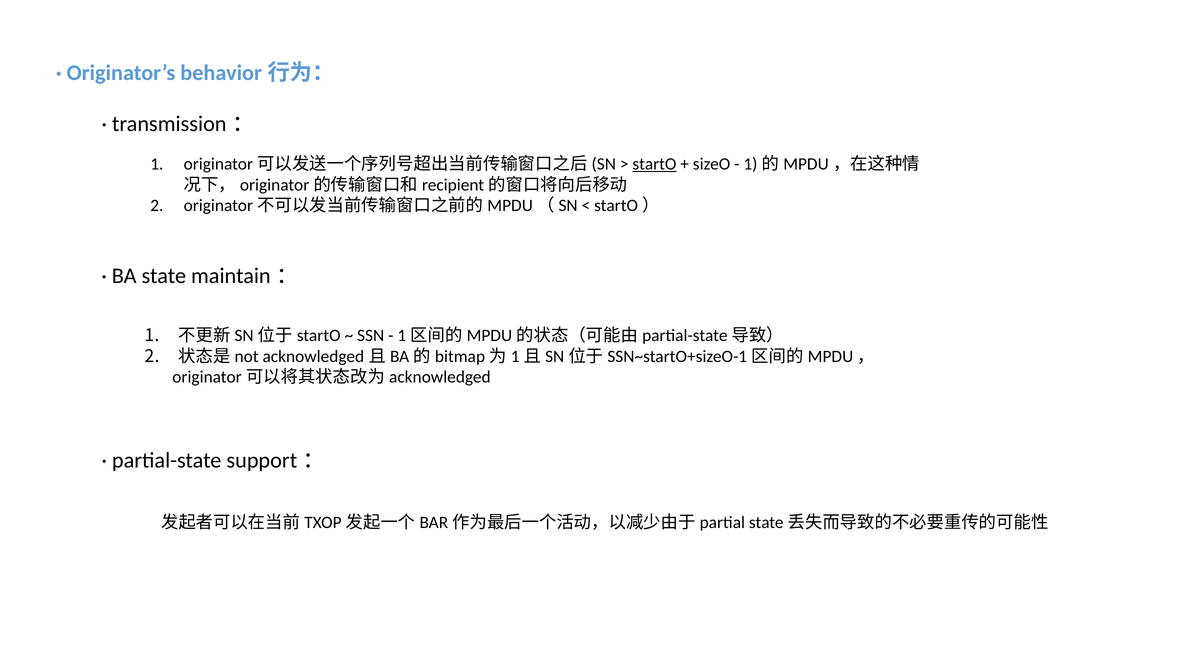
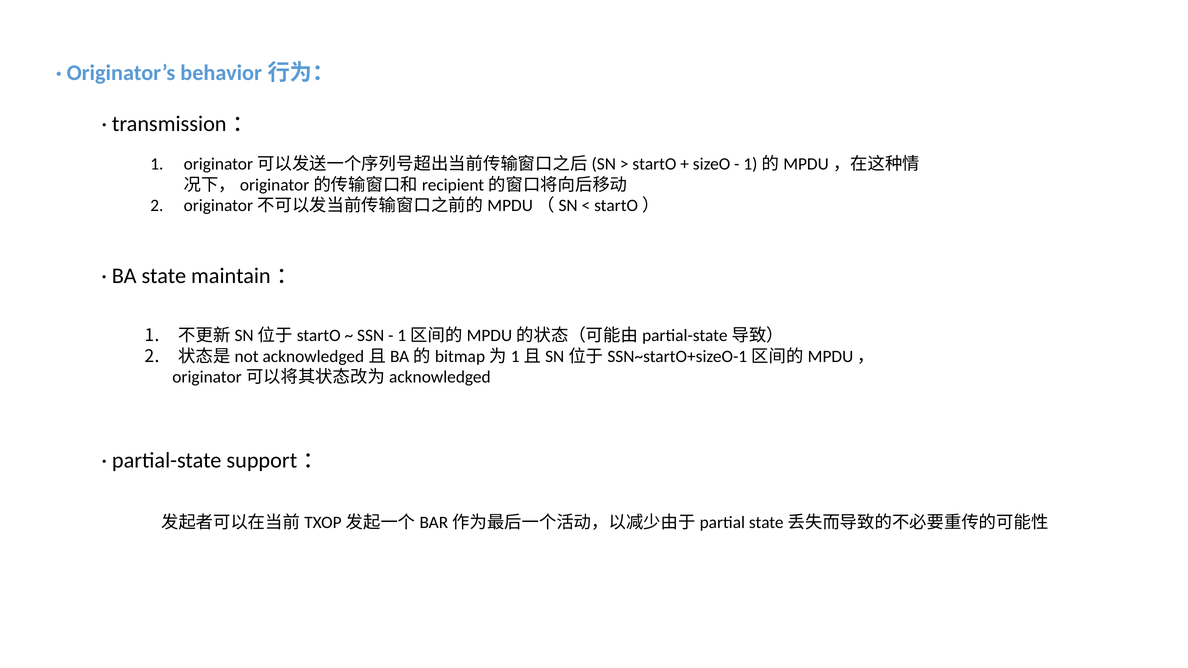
startO underline: present -> none (654, 164)
